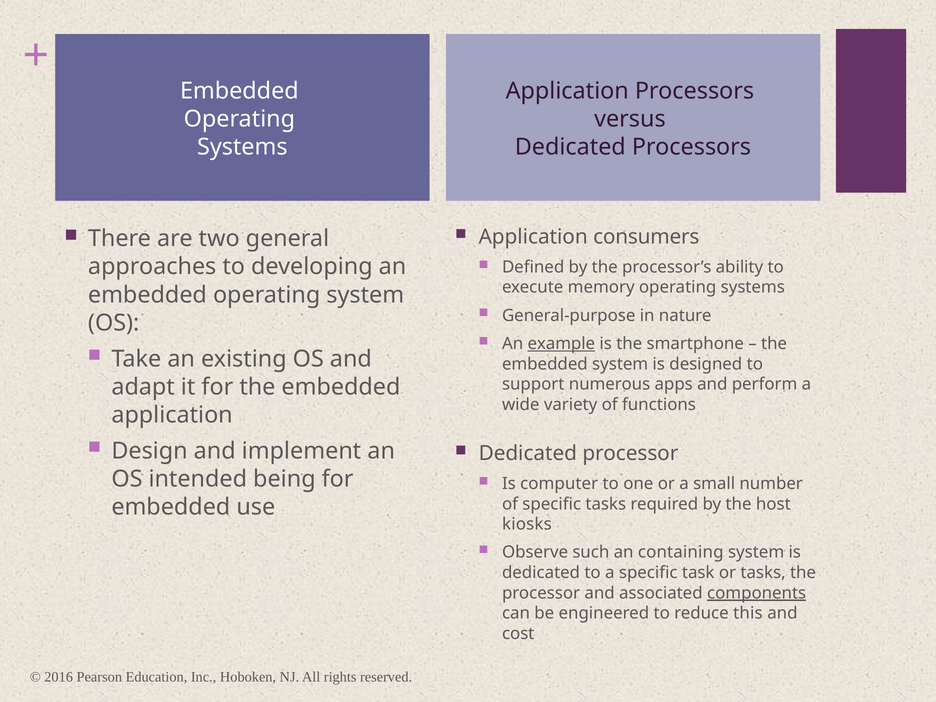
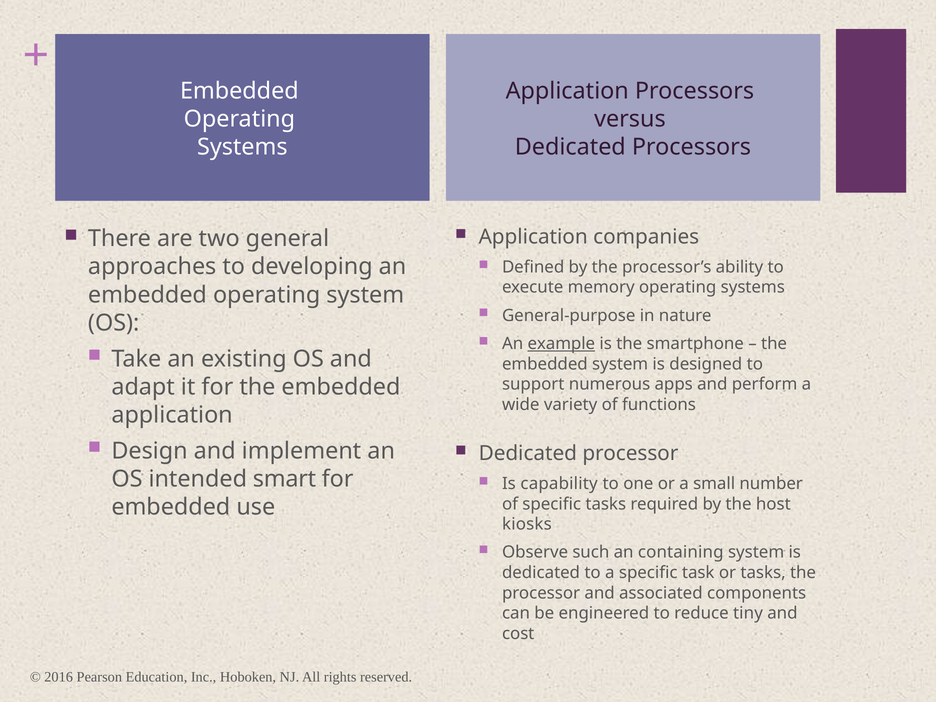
consumers: consumers -> companies (646, 237)
being: being -> smart (284, 479)
computer: computer -> capability (559, 484)
components underline: present -> none (757, 593)
this: this -> tiny (748, 613)
